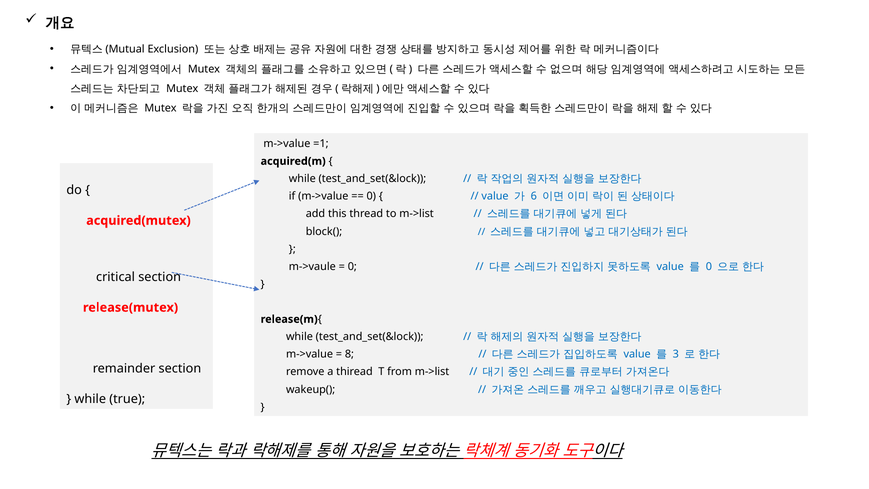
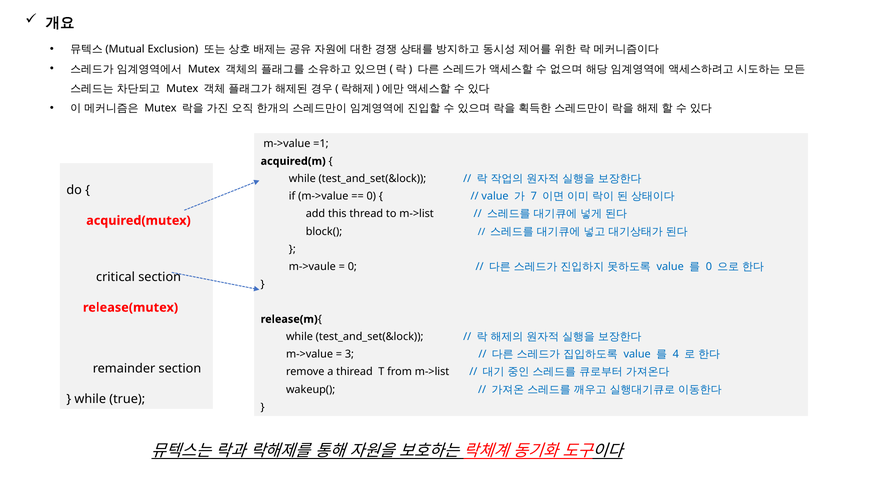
6: 6 -> 7 (534, 196)
8: 8 -> 3 (349, 354)
3: 3 -> 4 (676, 354)
